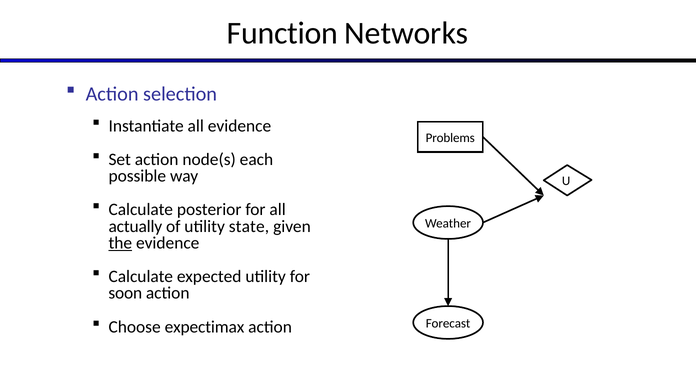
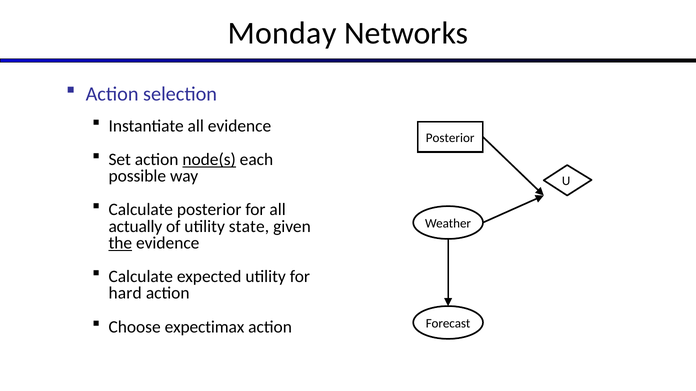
Function: Function -> Monday (282, 33)
Problems: Problems -> Posterior (450, 138)
node(s underline: none -> present (209, 160)
soon: soon -> hard (125, 294)
